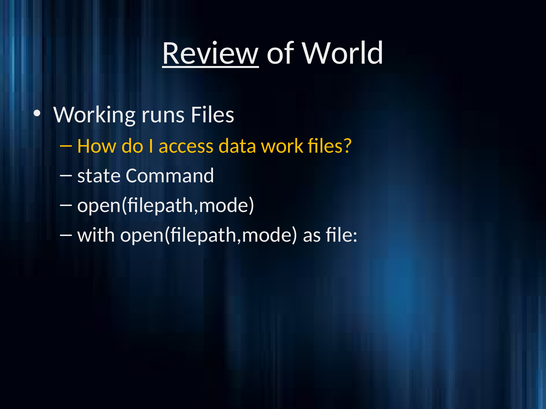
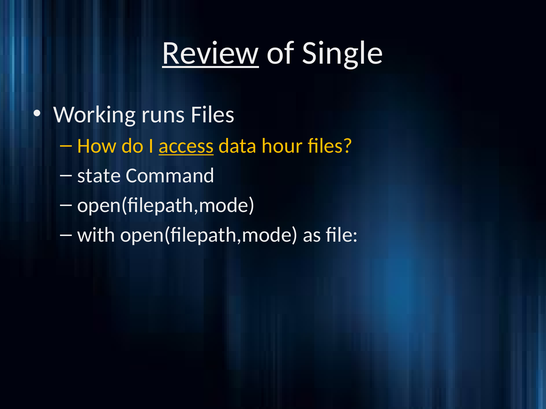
World: World -> Single (343, 53)
access underline: none -> present (186, 146)
work: work -> hour (282, 146)
